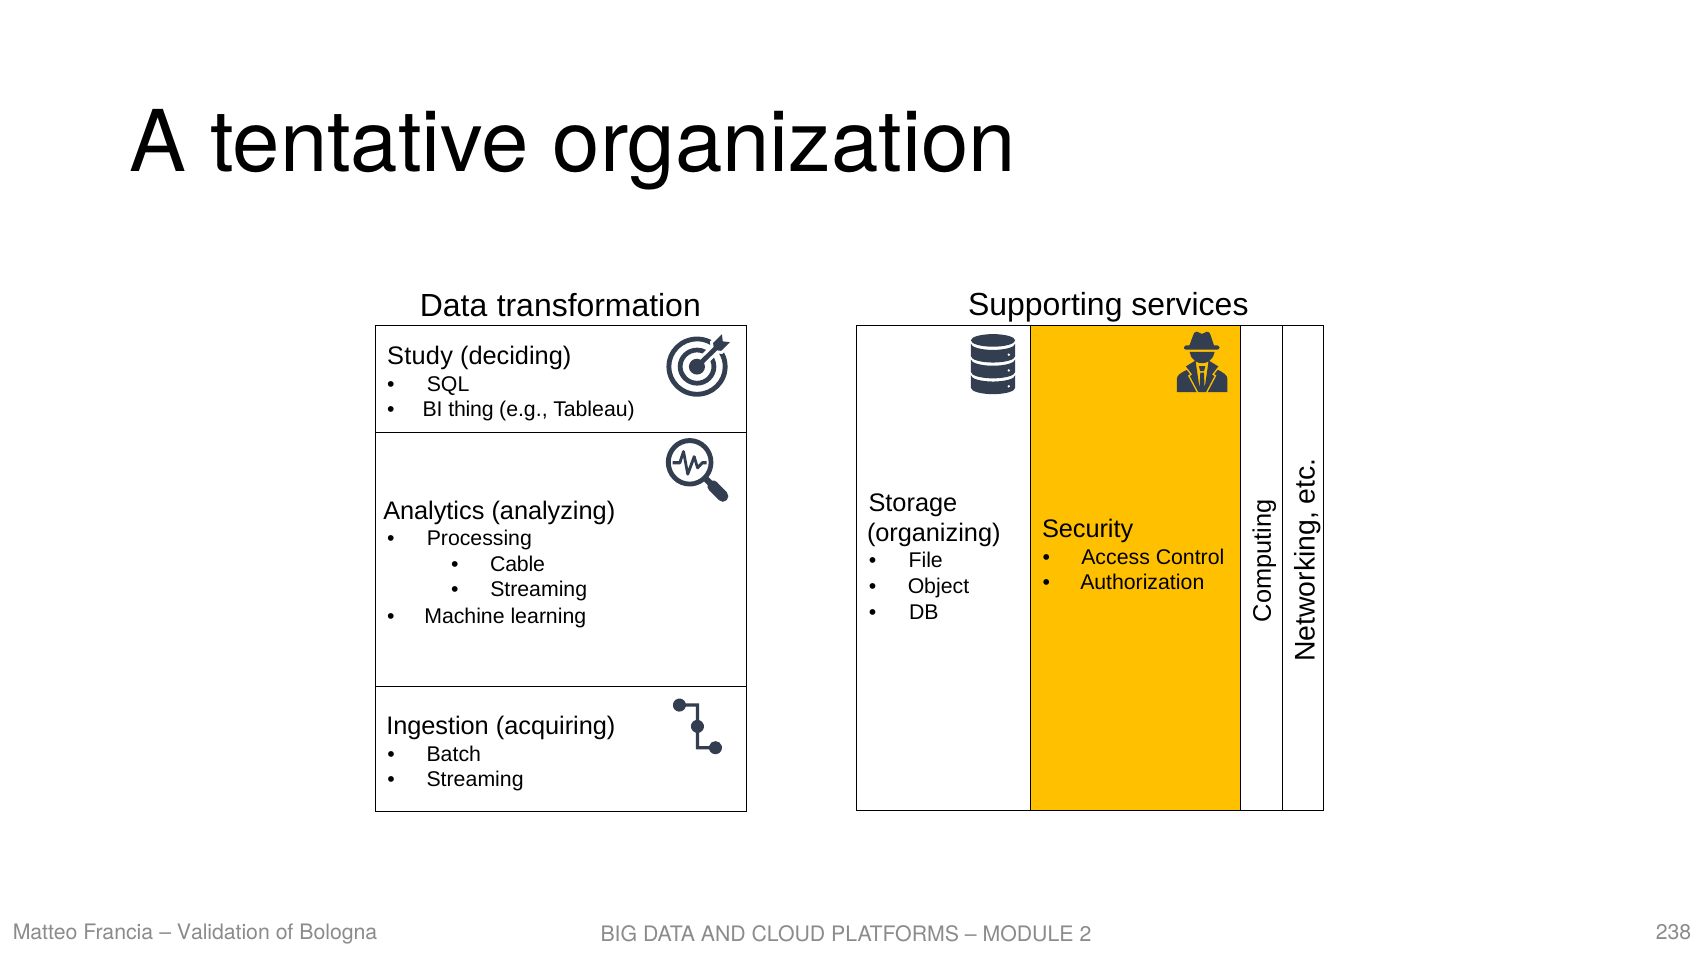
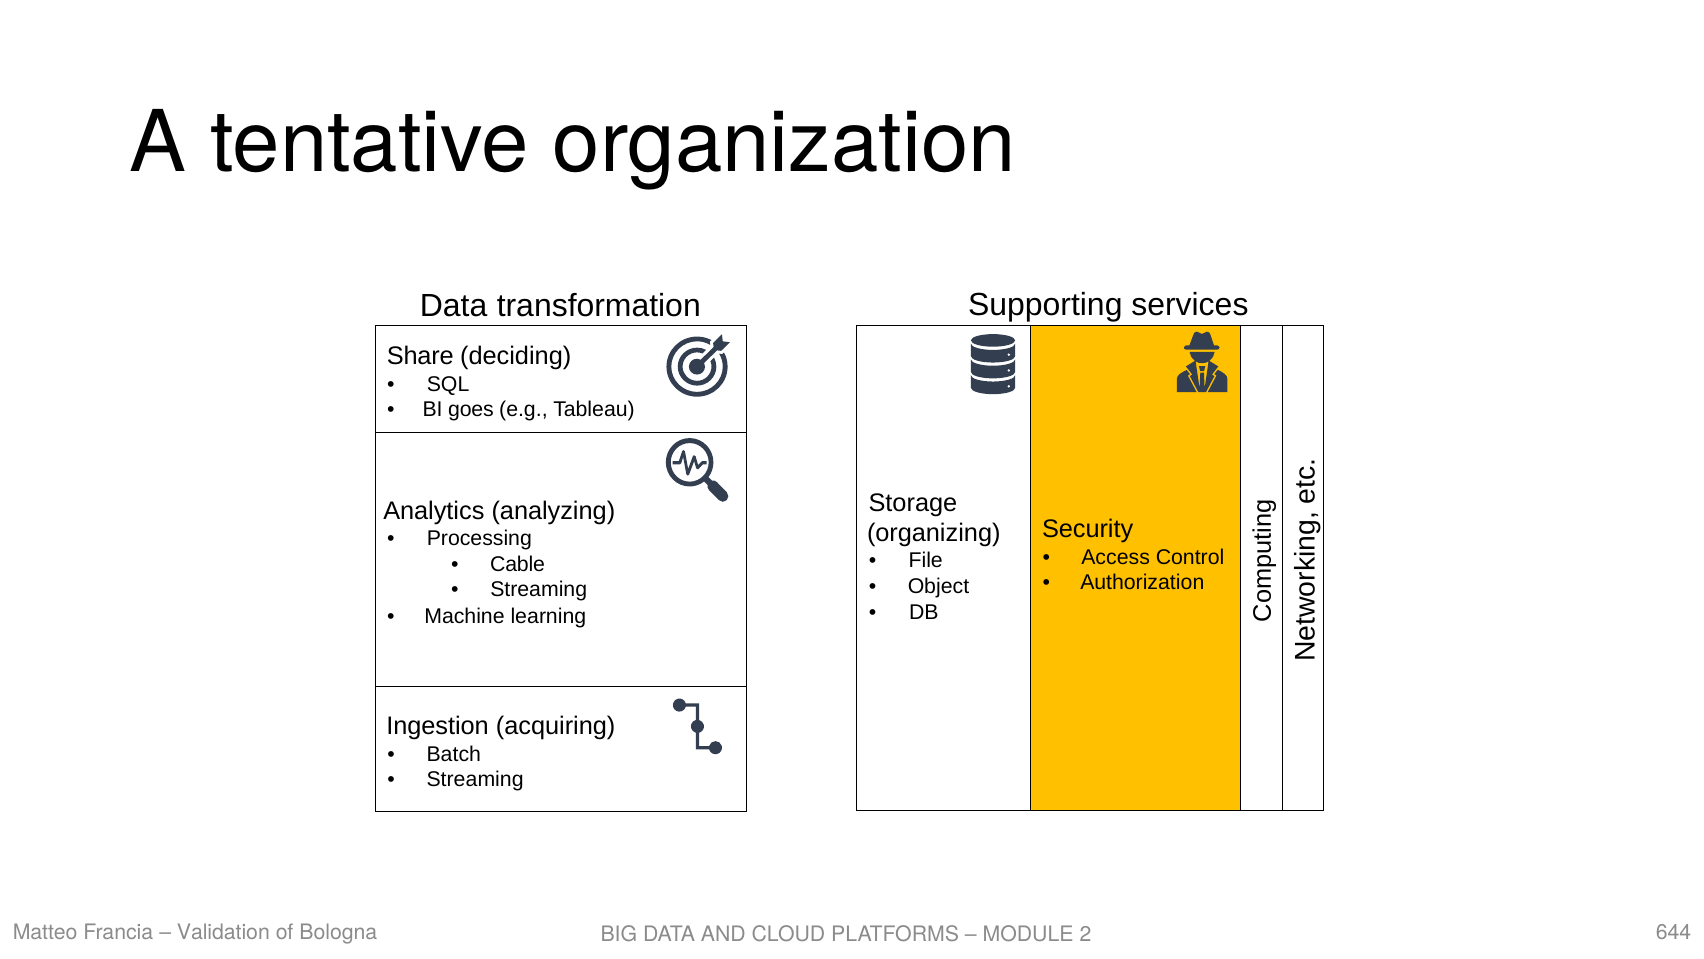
Study: Study -> Share (420, 356)
thing: thing -> goes (471, 409)
238: 238 -> 644 (1674, 932)
